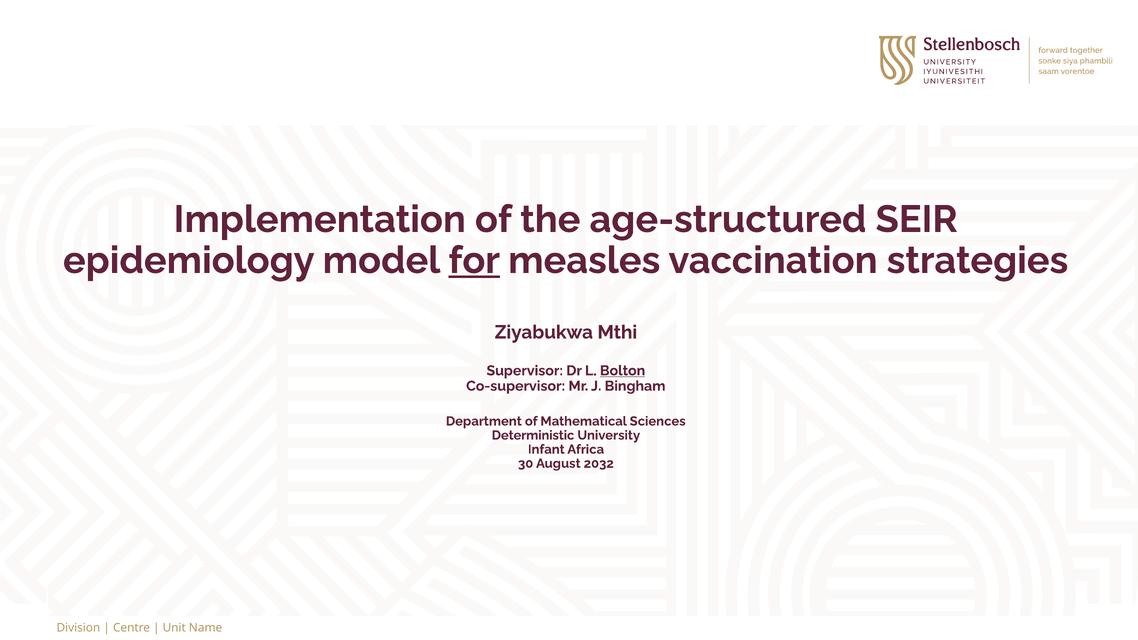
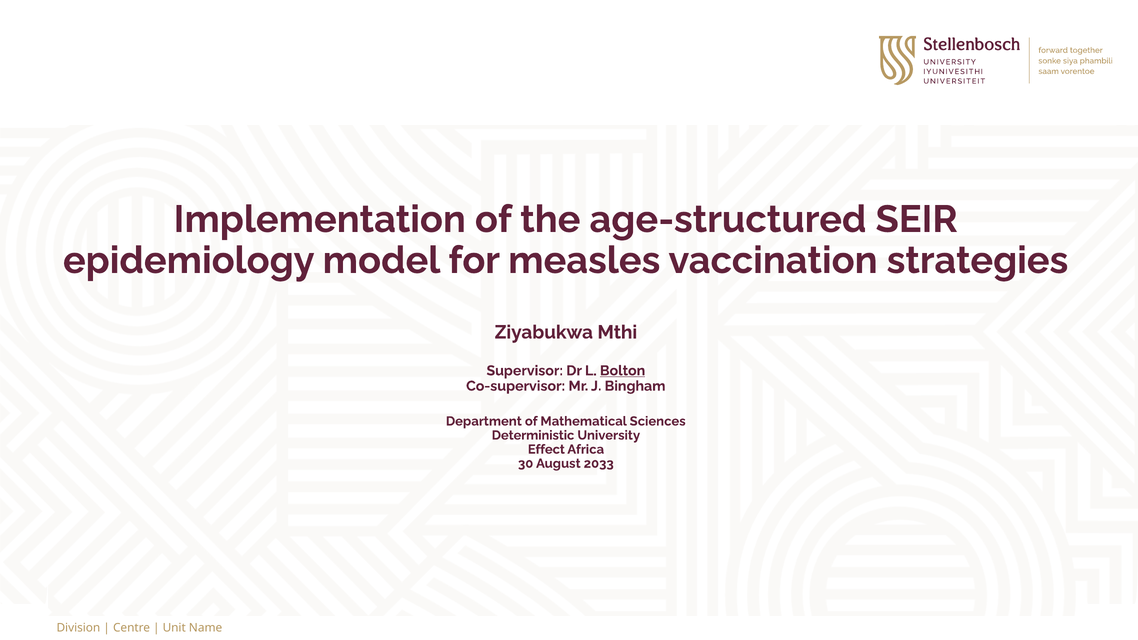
for underline: present -> none (474, 260)
Infant: Infant -> Effect (546, 449)
2032: 2032 -> 2033 (599, 464)
